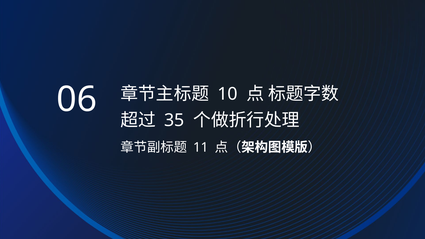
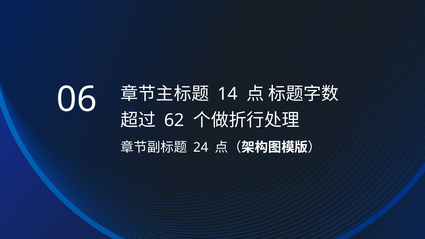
10: 10 -> 14 (227, 94)
35: 35 -> 62 (174, 121)
11: 11 -> 24 (201, 147)
